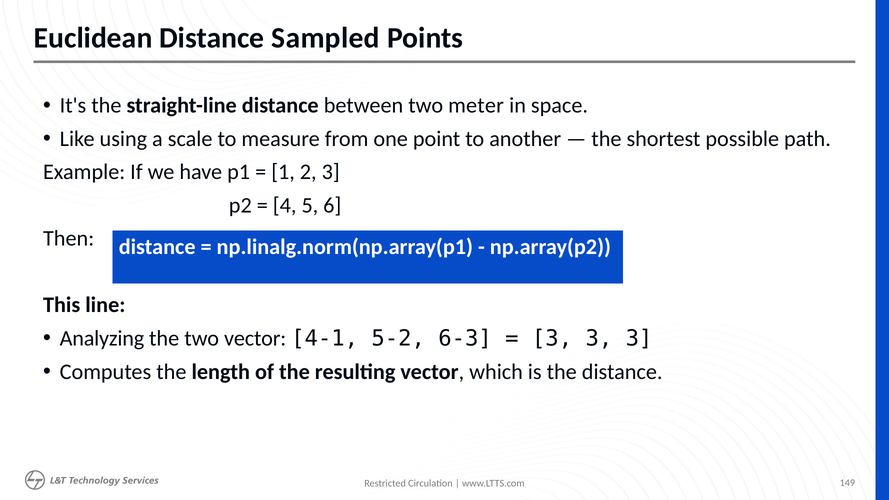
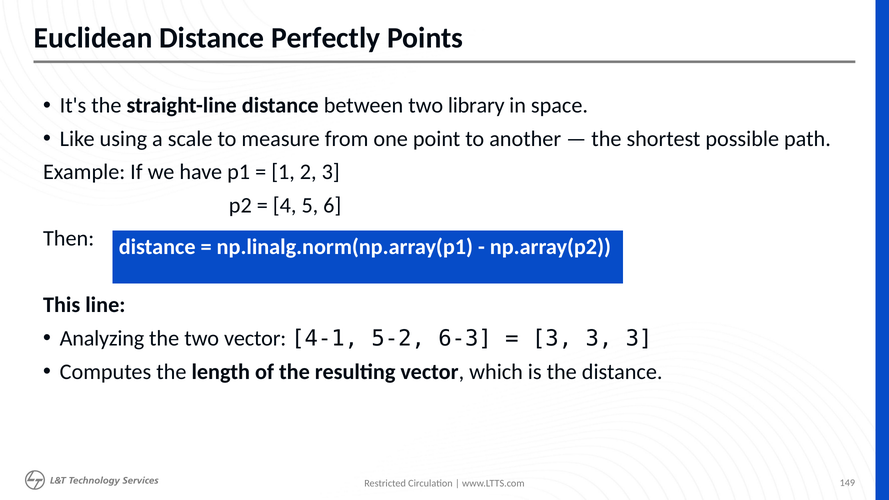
Sampled: Sampled -> Perfectly (326, 38)
meter: meter -> library (476, 106)
